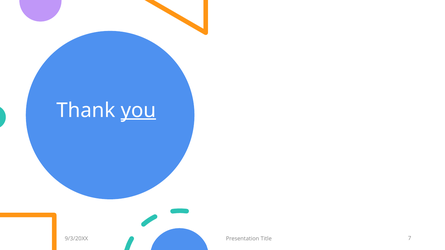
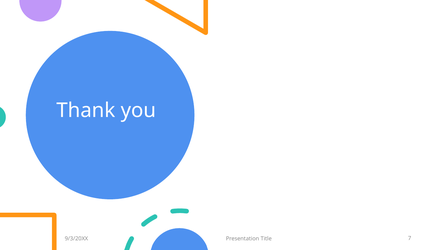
you underline: present -> none (138, 110)
